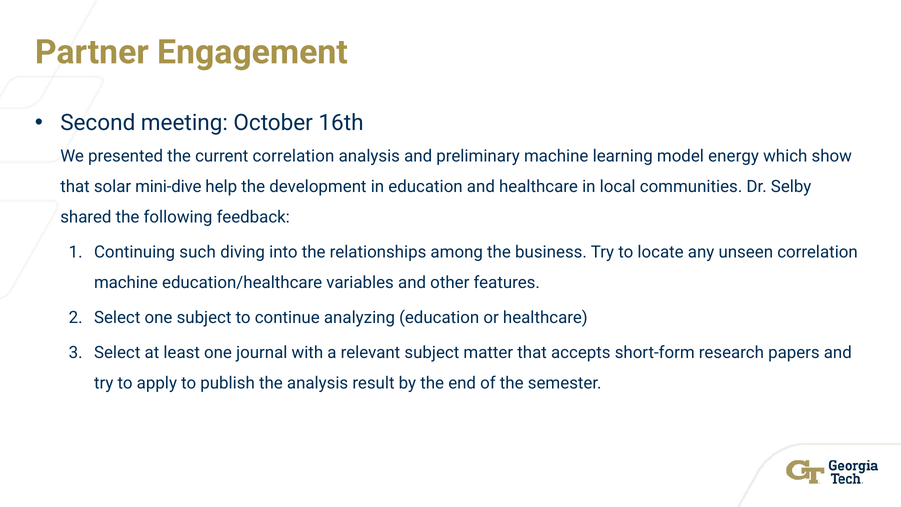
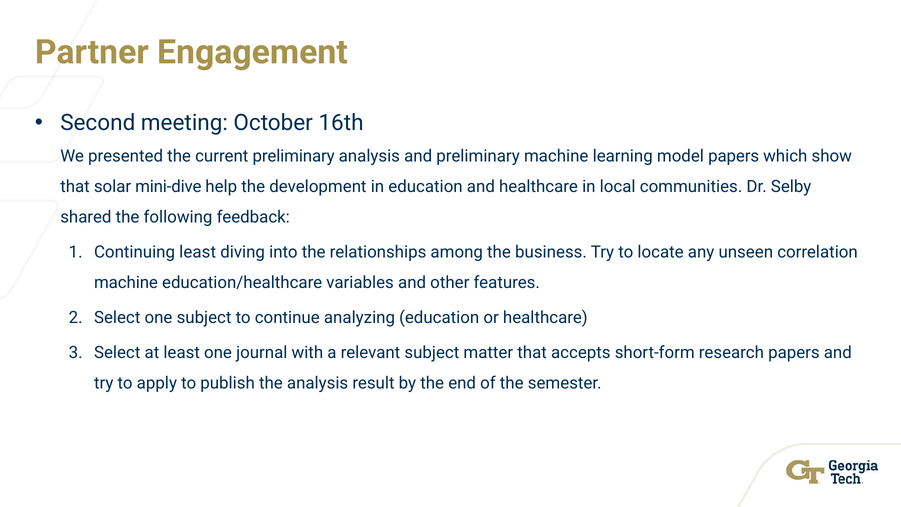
current correlation: correlation -> preliminary (294, 156)
model energy: energy -> papers (734, 156)
Continuing such: such -> least (198, 252)
